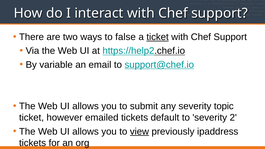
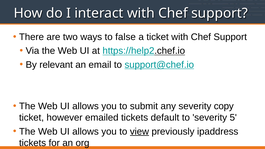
ticket underline: present -> none (158, 37)
variable: variable -> relevant (56, 65)
topic: topic -> copy (224, 106)
2: 2 -> 5 (233, 118)
